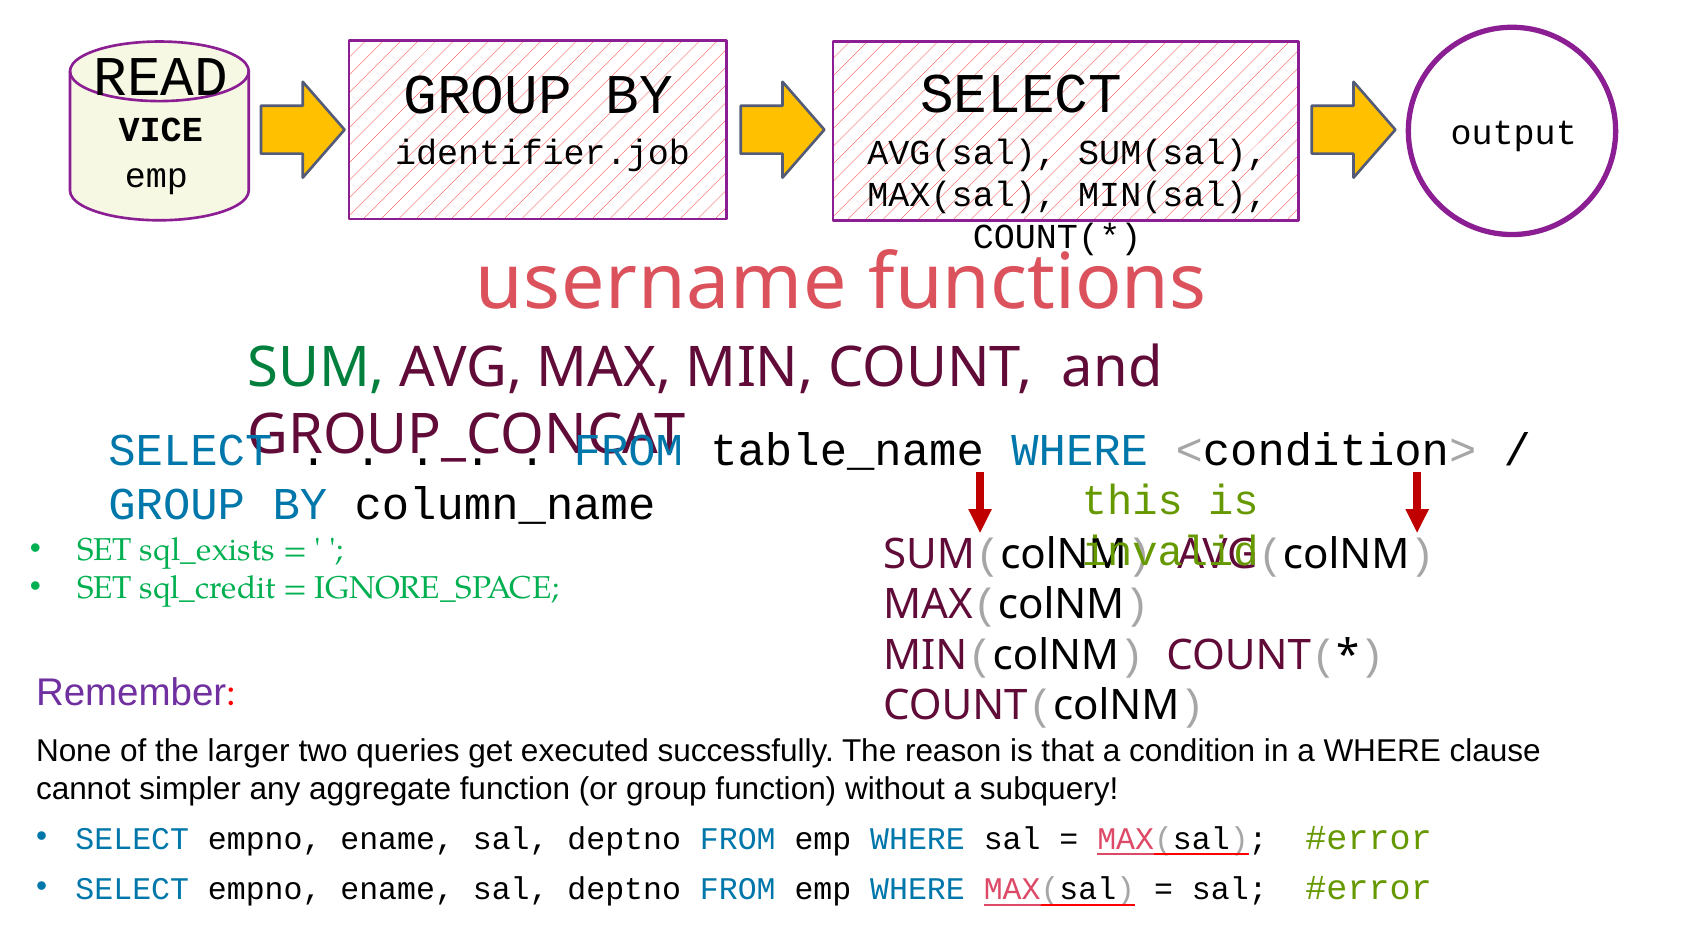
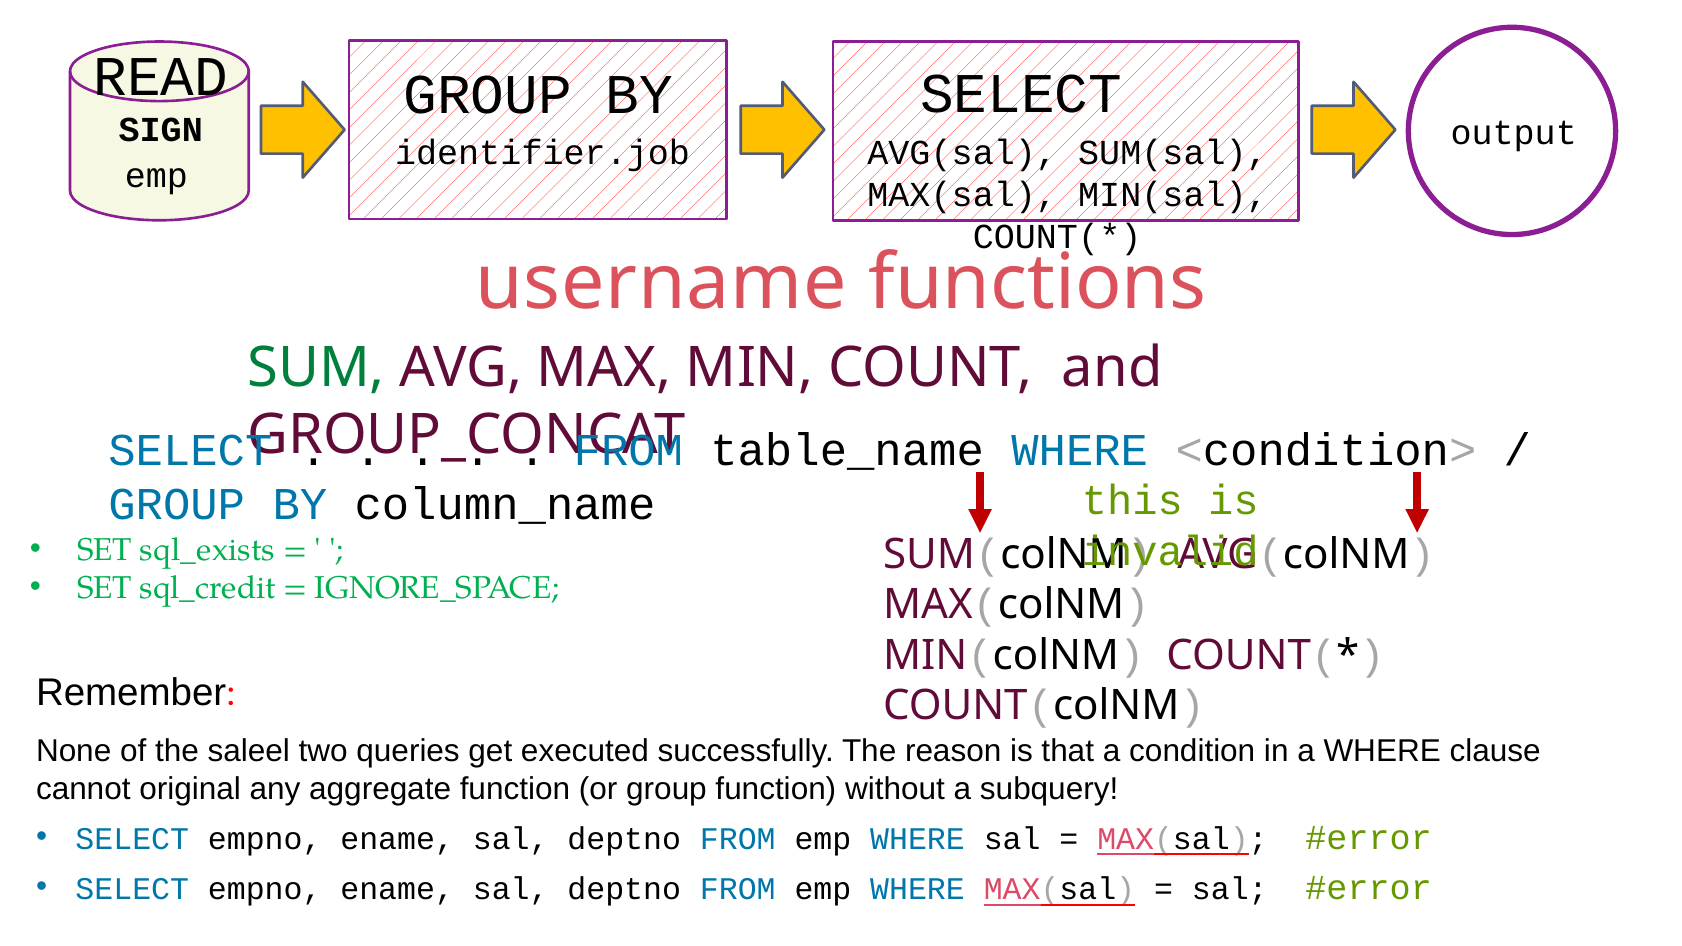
VICE: VICE -> SIGN (161, 130)
Remember colour: purple -> black (131, 693)
larger: larger -> saleel (249, 751)
simpler: simpler -> original (190, 789)
